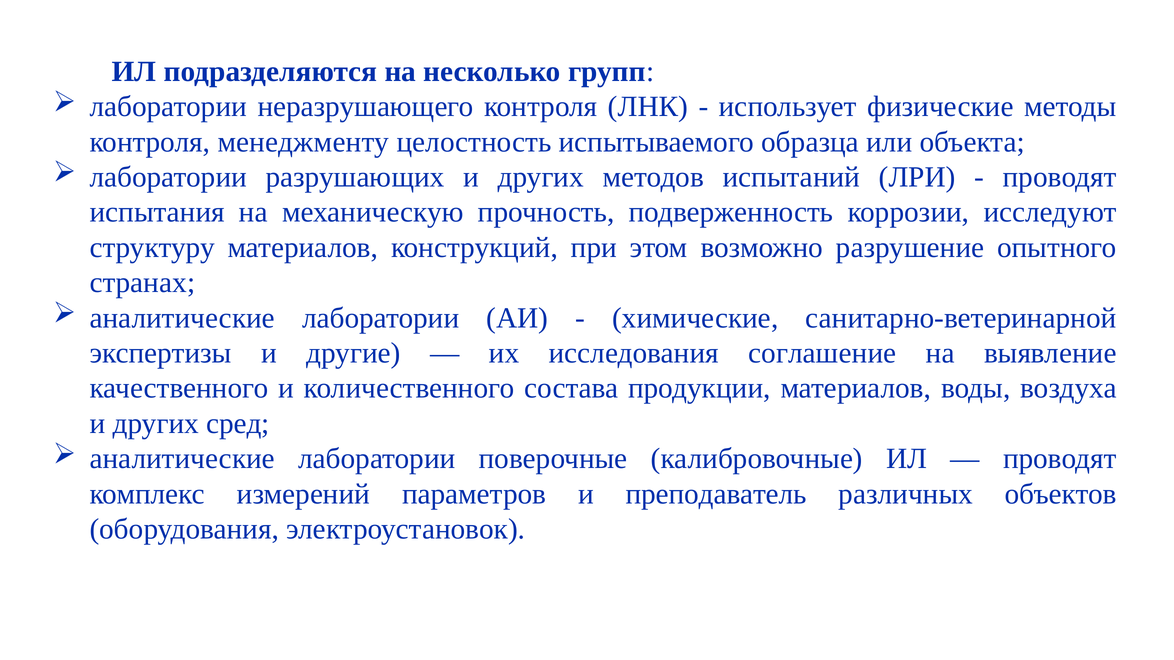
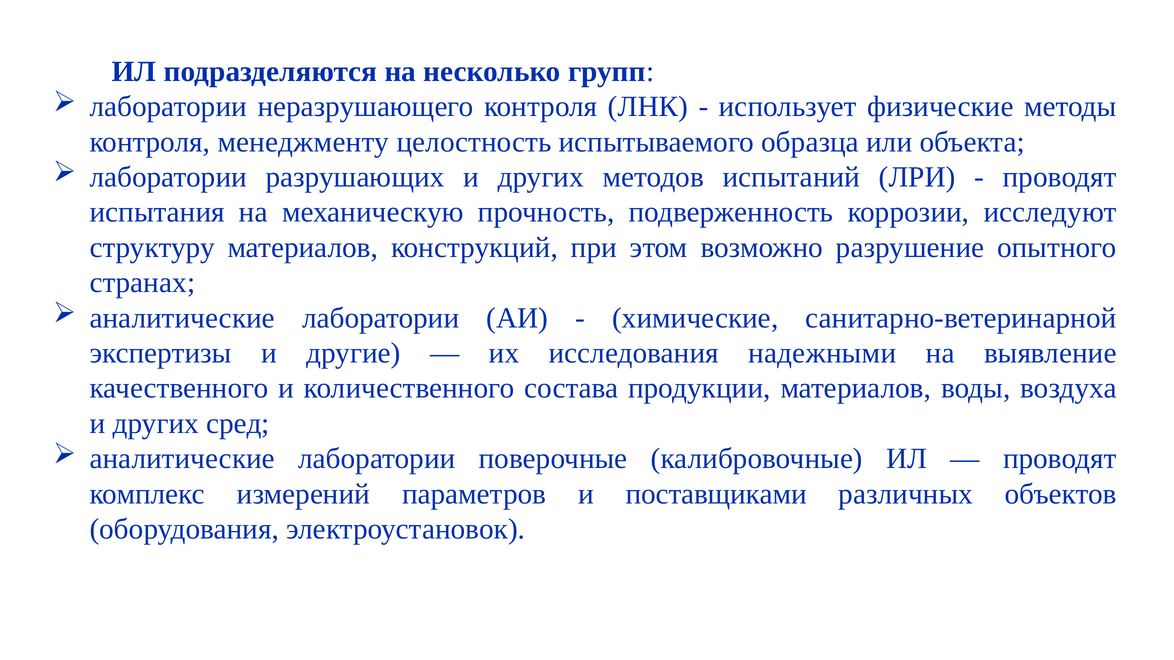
соглашение: соглашение -> надежными (822, 353)
преподаватель: преподаватель -> поставщиками (716, 494)
